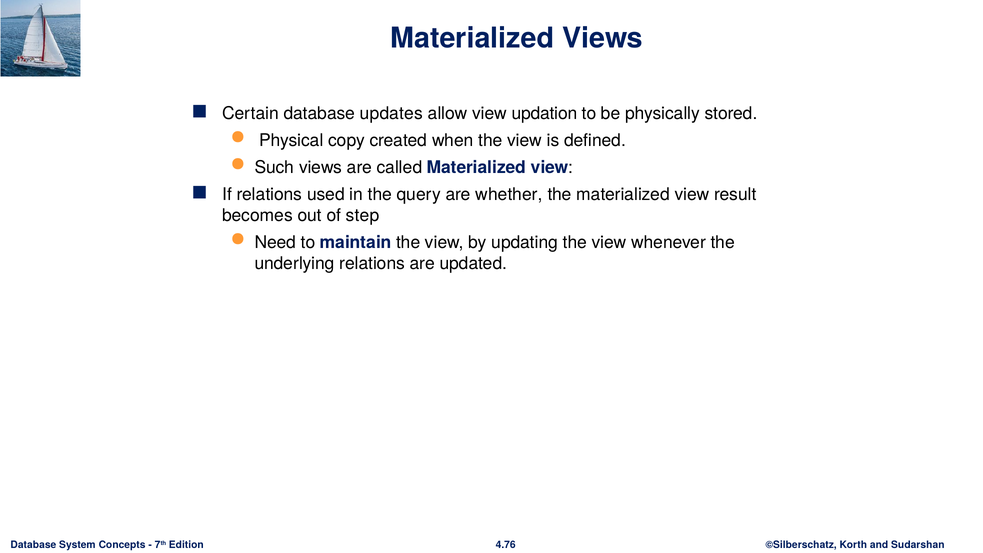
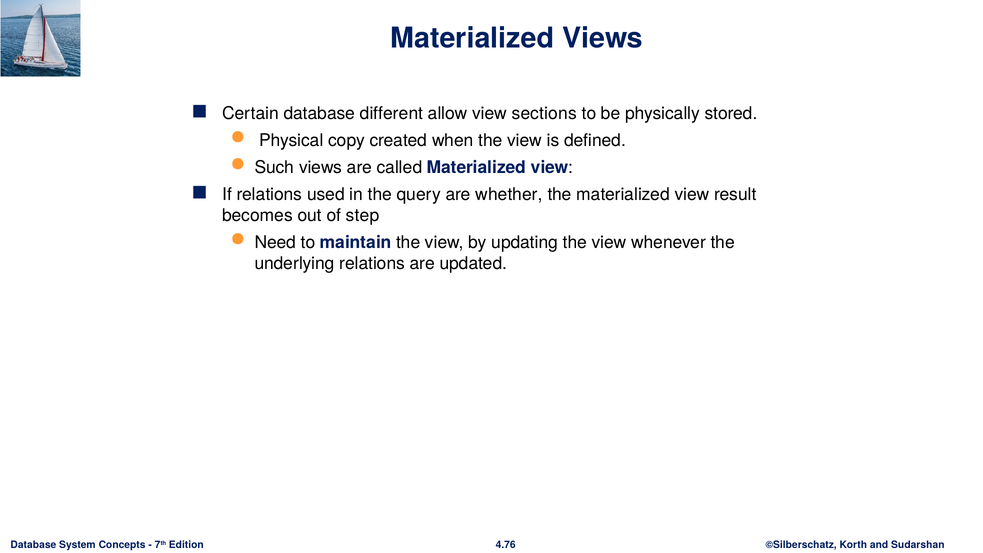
updates: updates -> different (392, 114)
updation: updation -> sections (544, 114)
